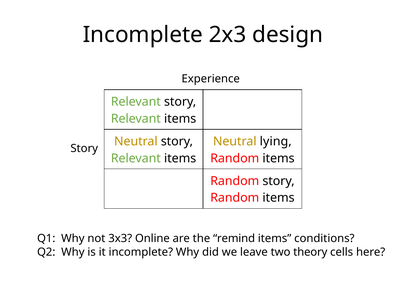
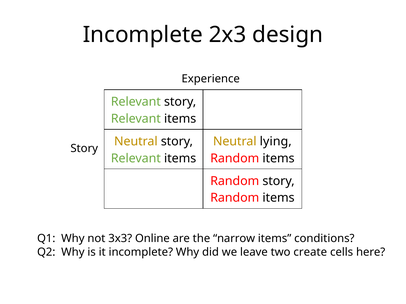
remind: remind -> narrow (234, 239)
theory: theory -> create (310, 252)
